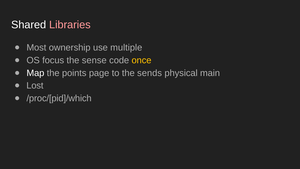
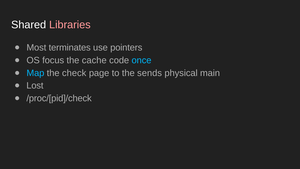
ownership: ownership -> terminates (70, 48)
multiple: multiple -> pointers (126, 48)
sense: sense -> cache (94, 60)
once colour: yellow -> light blue (142, 60)
Map colour: white -> light blue (35, 73)
points: points -> check (74, 73)
/proc/[pid]/which: /proc/[pid]/which -> /proc/[pid]/check (59, 98)
